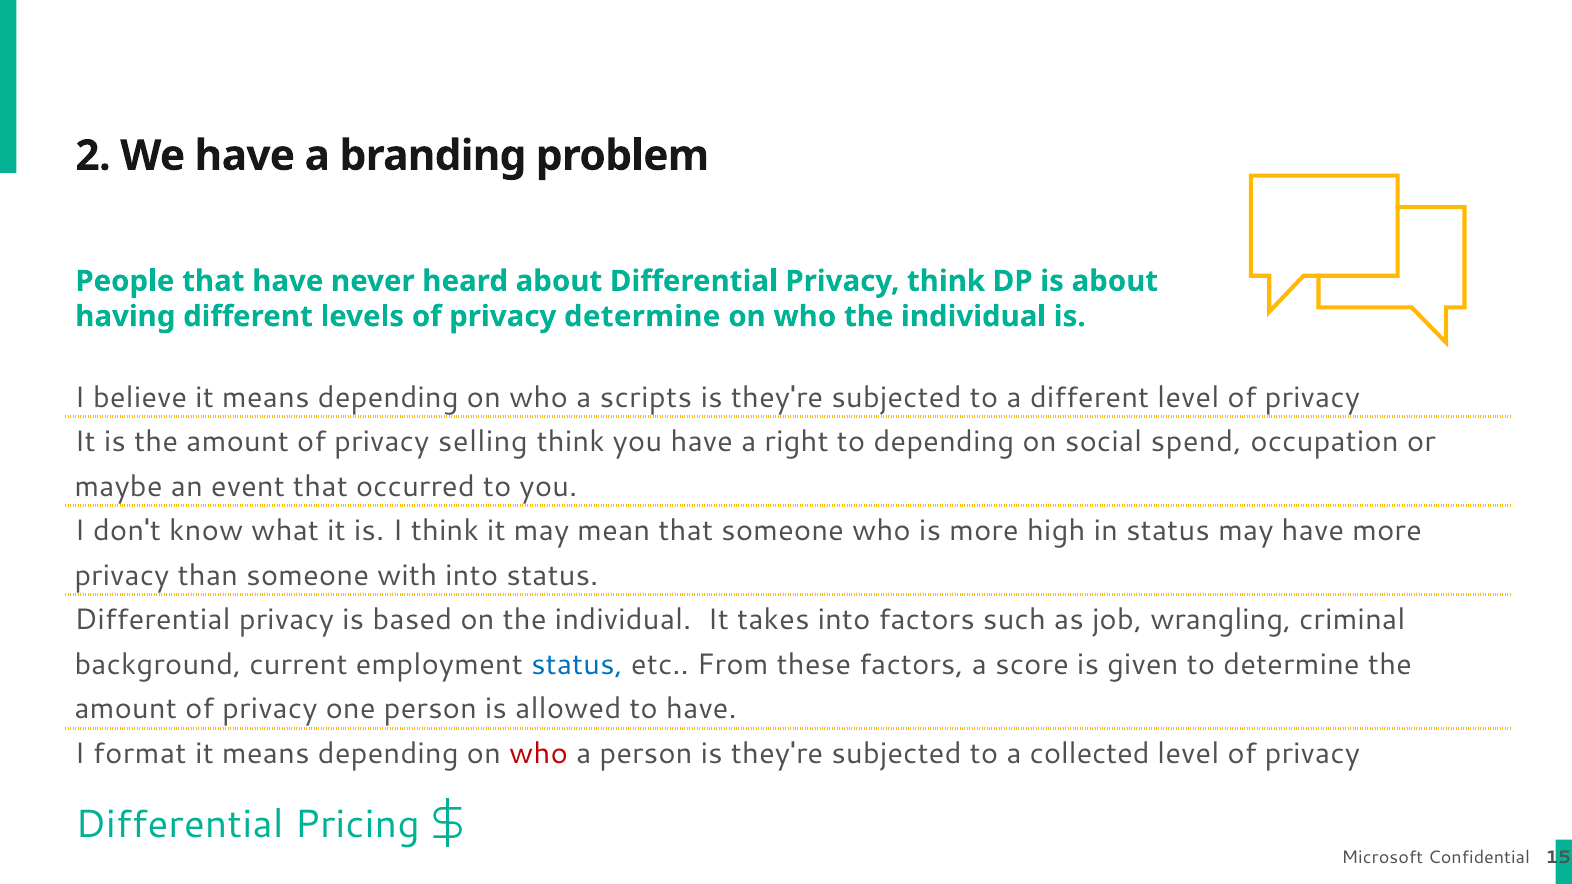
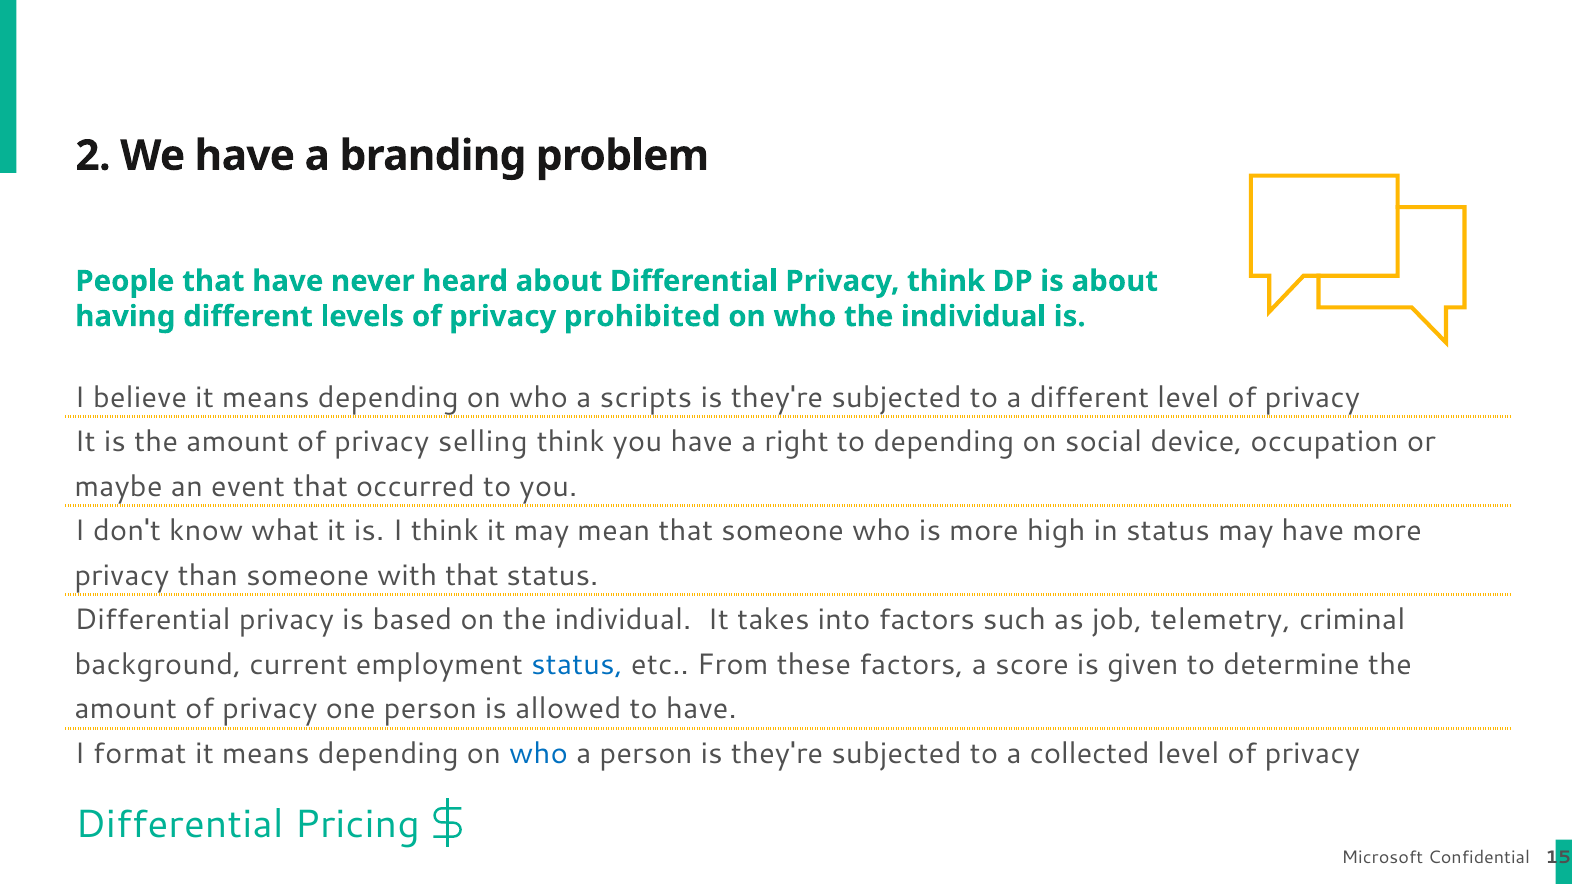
privacy determine: determine -> prohibited (642, 317)
spend: spend -> device (1196, 442)
with into: into -> that (472, 576)
wrangling: wrangling -> telemetry (1221, 620)
who colour: red -> blue (539, 754)
